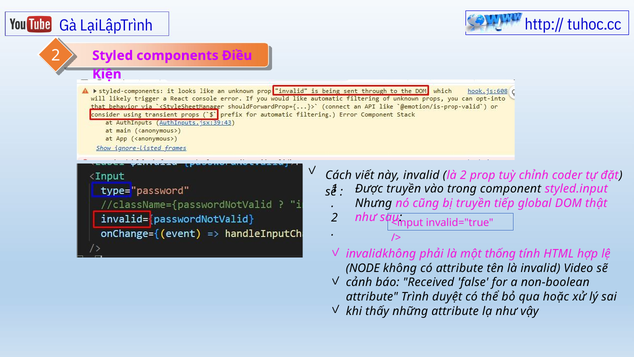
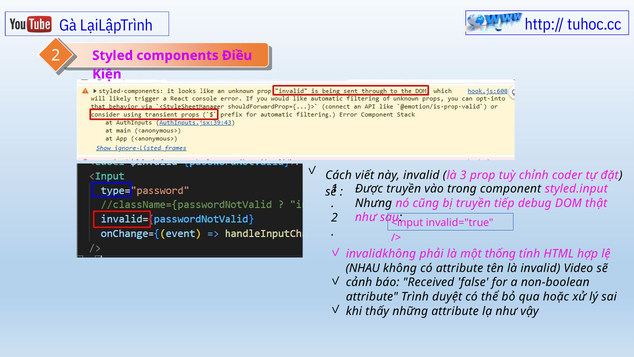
là 2: 2 -> 3 (463, 175)
global: global -> debug (535, 203)
NODE: NODE -> NHAU (363, 268)
